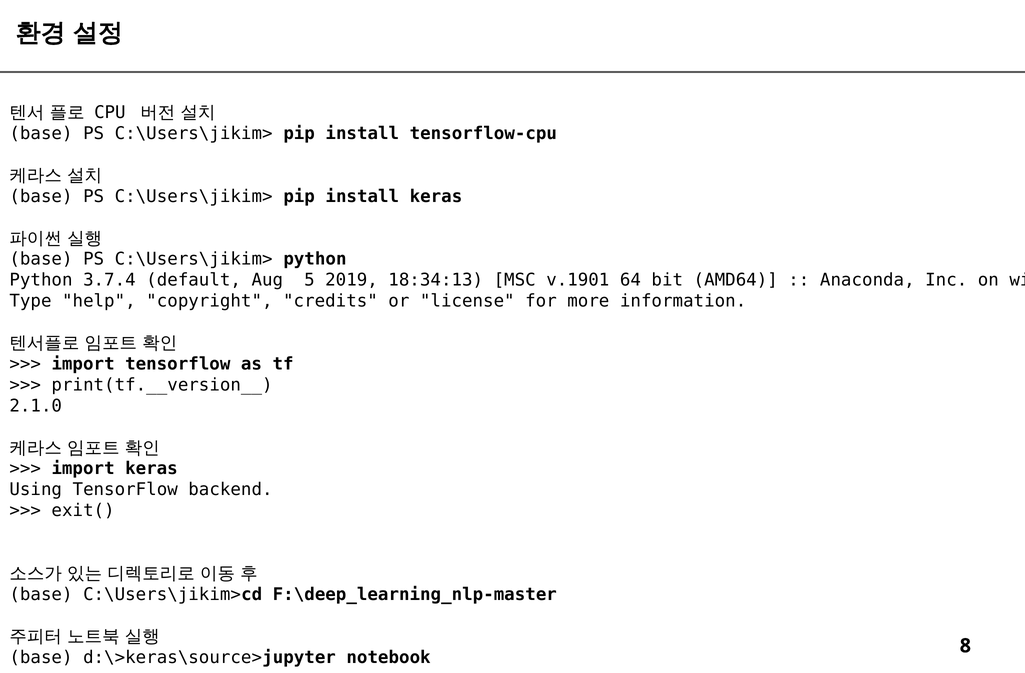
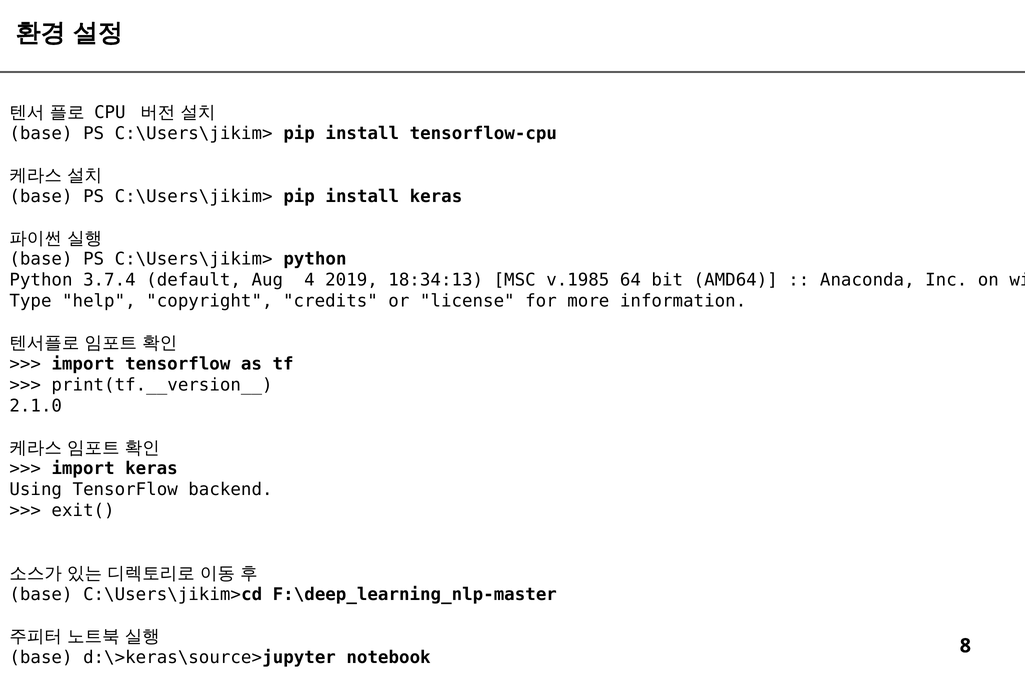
5: 5 -> 4 (309, 280)
v.1901: v.1901 -> v.1985 (578, 280)
